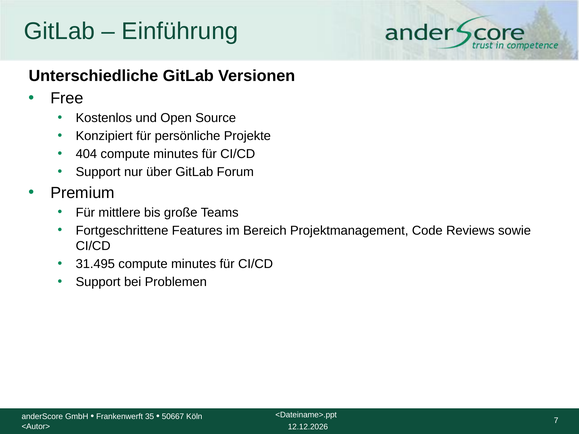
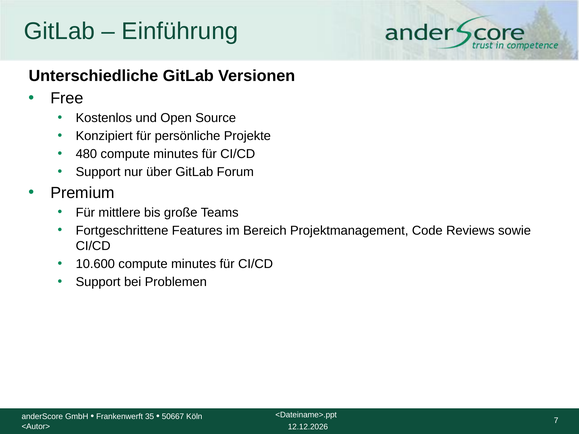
404: 404 -> 480 (86, 154)
31.495: 31.495 -> 10.600 (95, 264)
